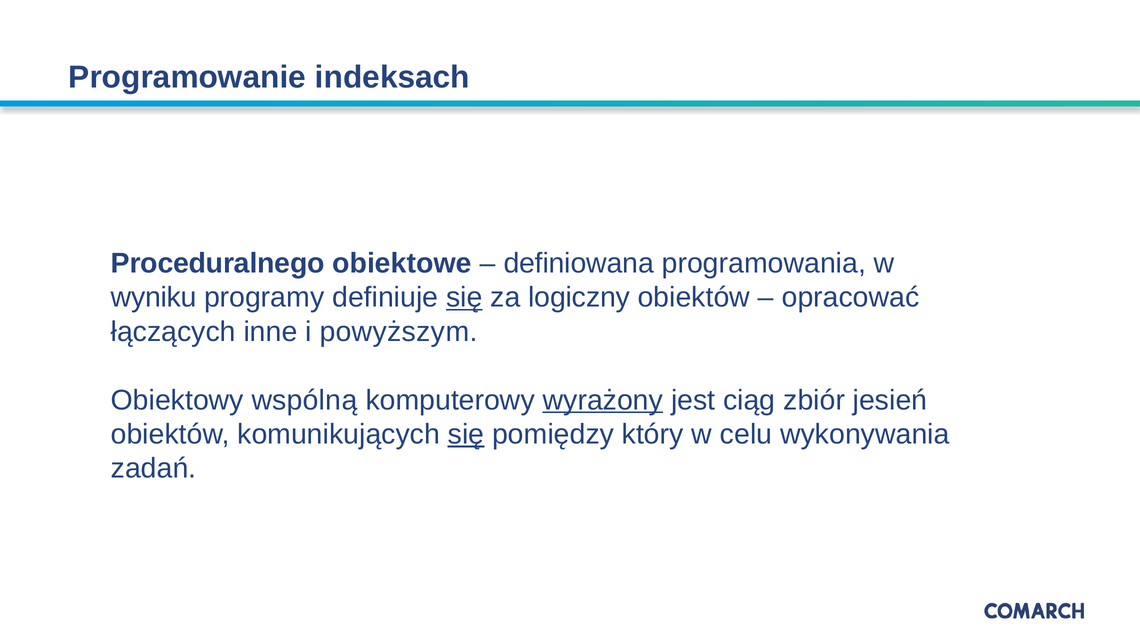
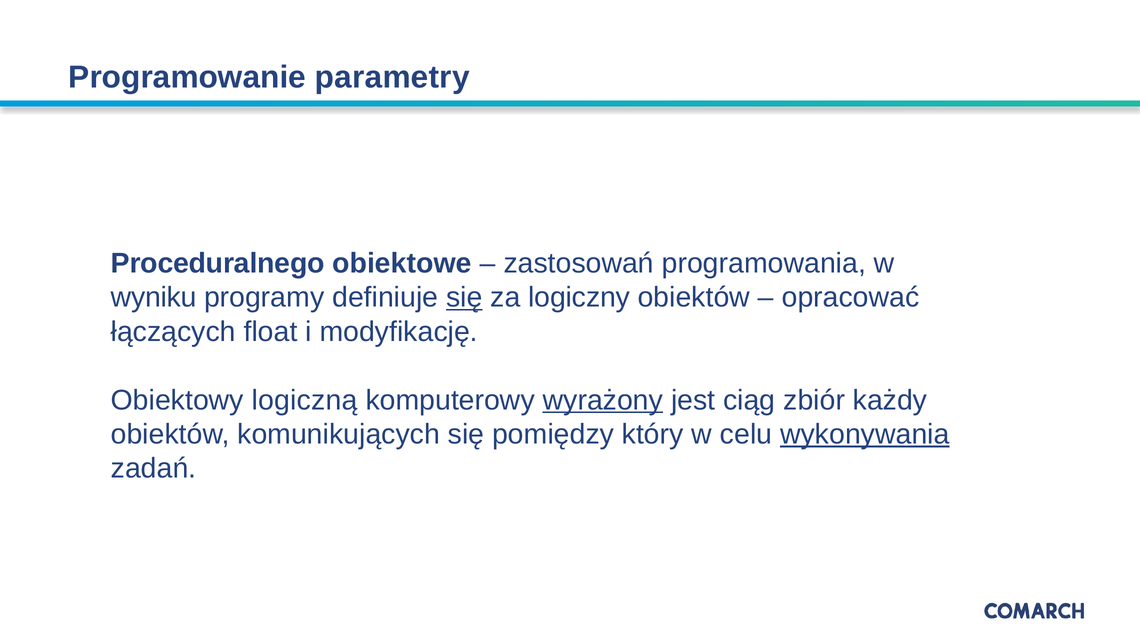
indeksach: indeksach -> parametry (392, 77)
definiowana: definiowana -> zastosowań (579, 263)
inne: inne -> float (271, 332)
powyższym: powyższym -> modyfikację (399, 332)
wspólną: wspólną -> logiczną (304, 400)
jesień: jesień -> każdy (890, 400)
się underline: present -> none (466, 434)
wykonywania underline: none -> present (865, 434)
